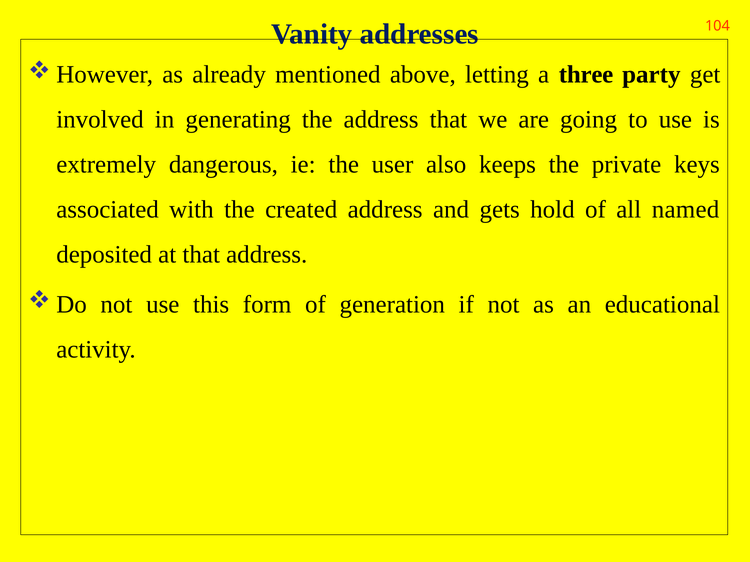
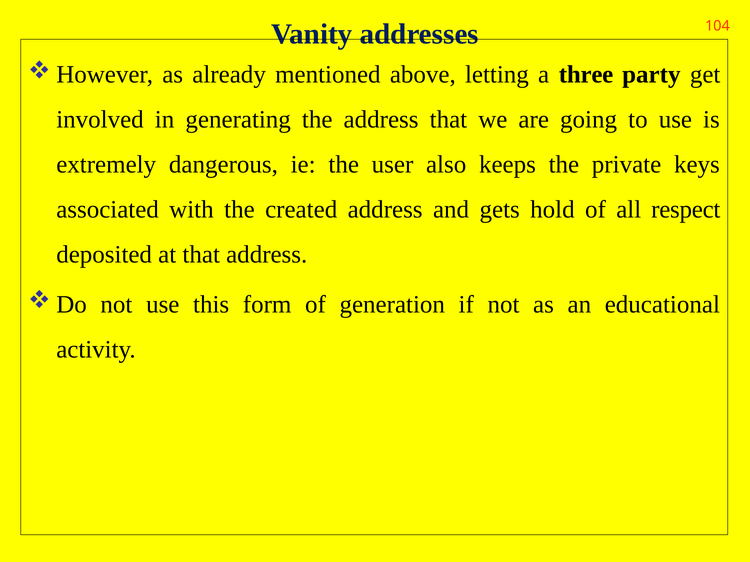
named: named -> respect (686, 210)
